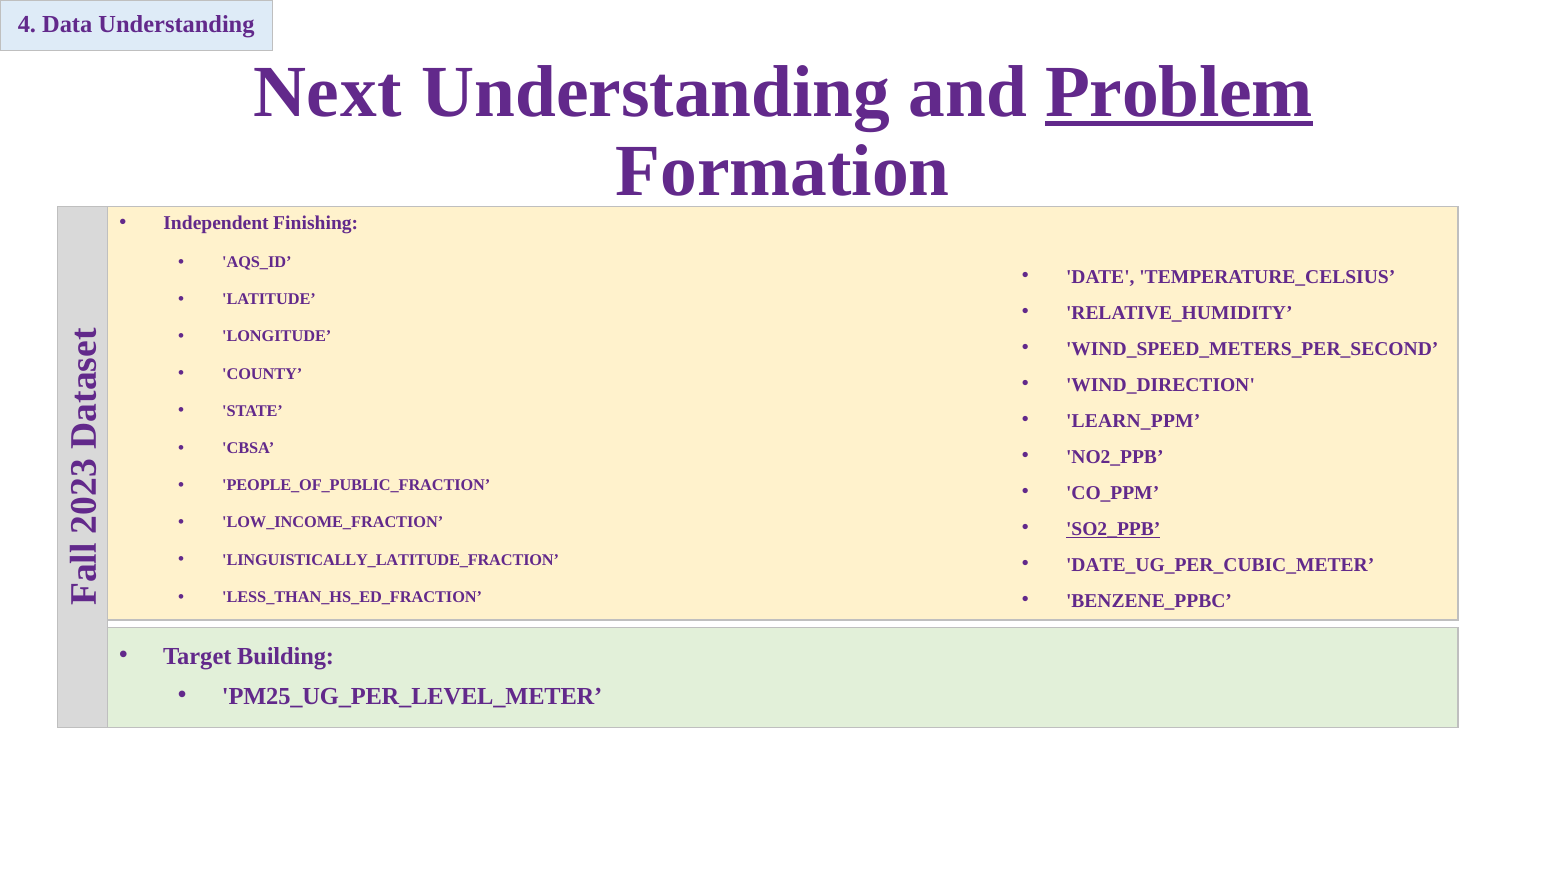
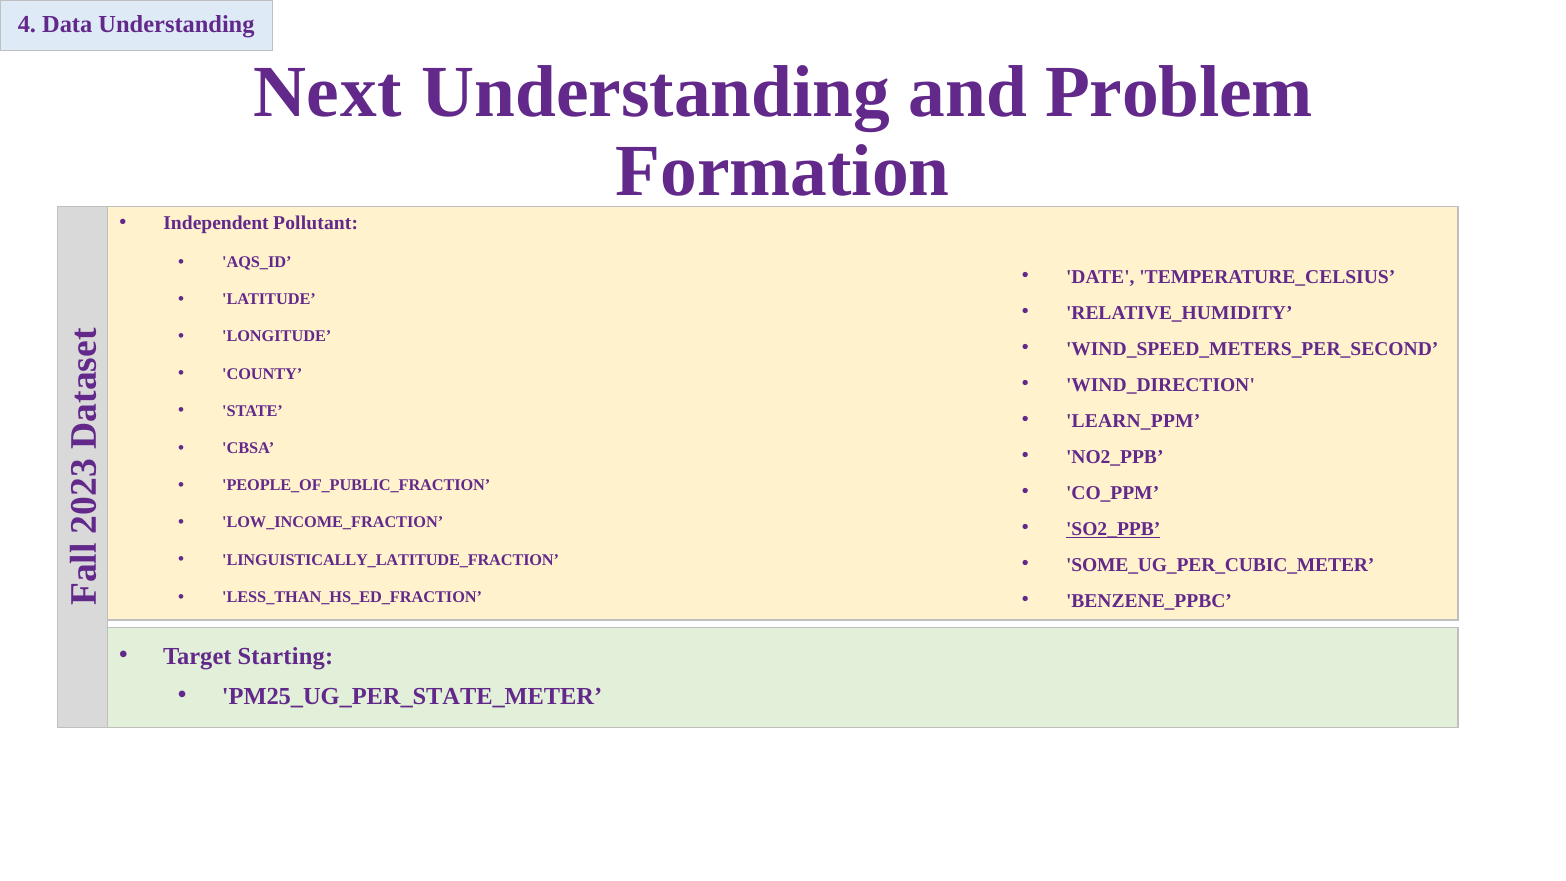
Problem underline: present -> none (1179, 92)
Finishing: Finishing -> Pollutant (316, 223)
DATE_UG_PER_CUBIC_METER: DATE_UG_PER_CUBIC_METER -> SOME_UG_PER_CUBIC_METER (1220, 565)
Building: Building -> Starting (285, 657)
PM25_UG_PER_LEVEL_METER: PM25_UG_PER_LEVEL_METER -> PM25_UG_PER_STATE_METER (412, 697)
